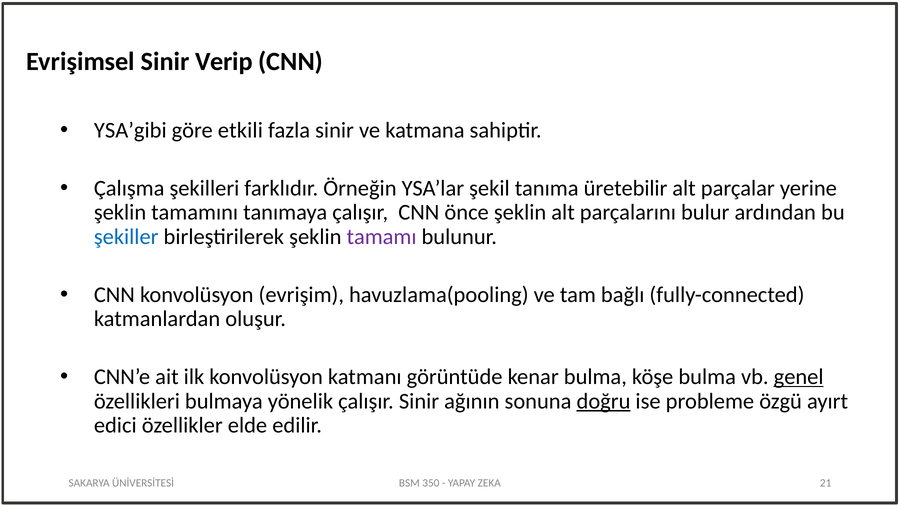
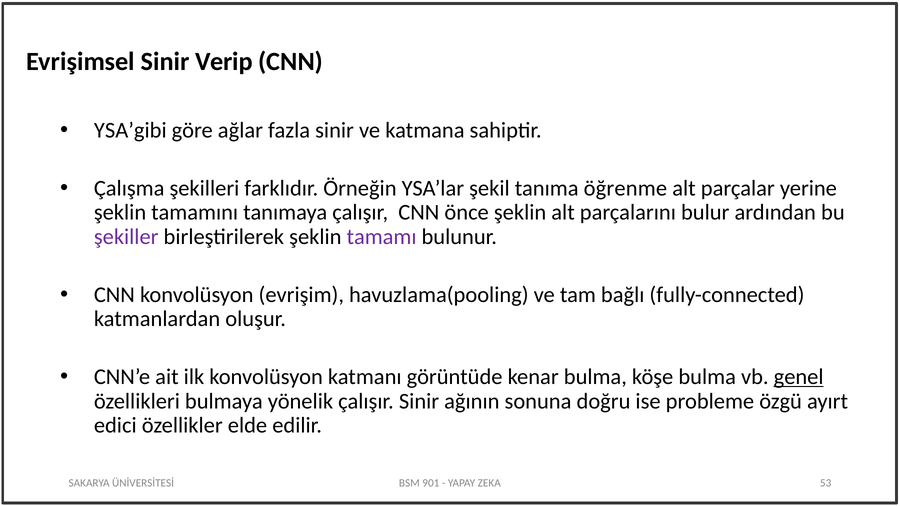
etkili: etkili -> ağlar (240, 130)
üretebilir: üretebilir -> öğrenme (625, 188)
şekiller colour: blue -> purple (126, 237)
doğru underline: present -> none (604, 401)
350: 350 -> 901 (431, 483)
21: 21 -> 53 (826, 483)
